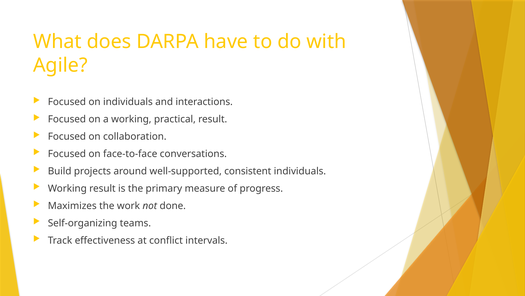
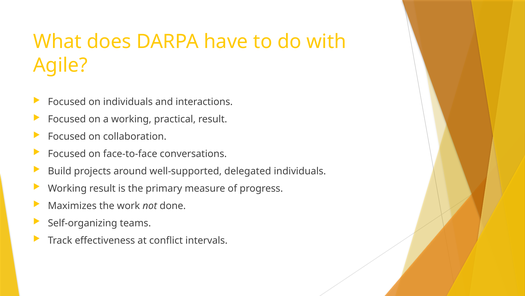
consistent: consistent -> delegated (248, 171)
